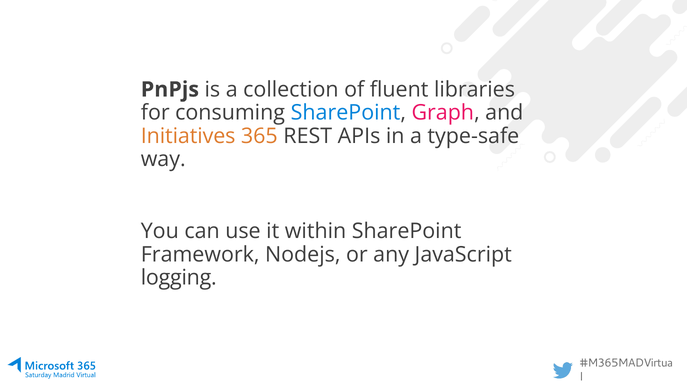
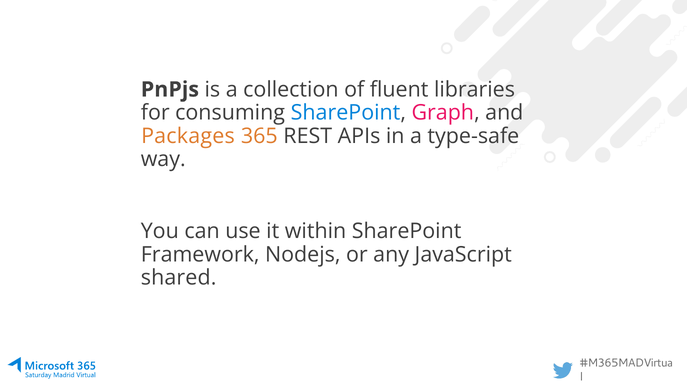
Initiatives: Initiatives -> Packages (188, 136)
logging: logging -> shared (179, 277)
